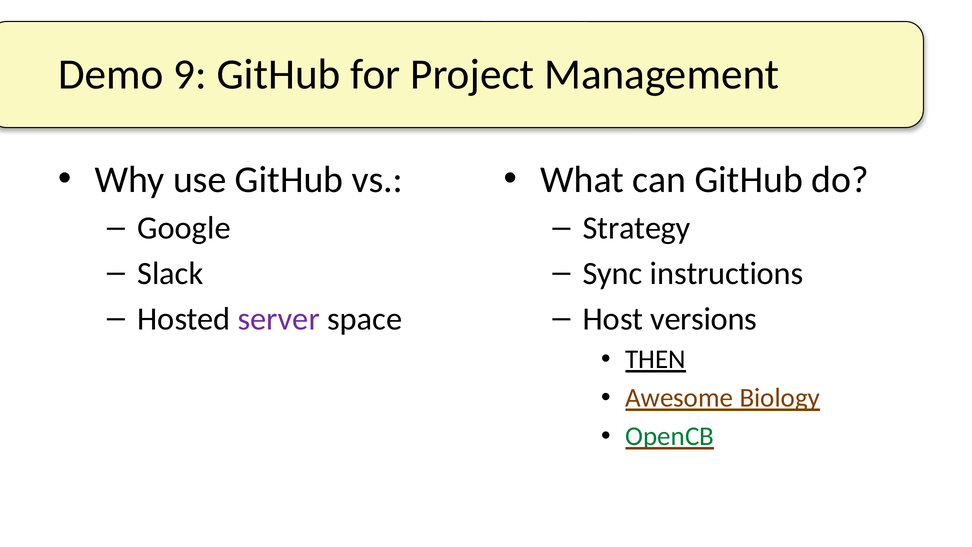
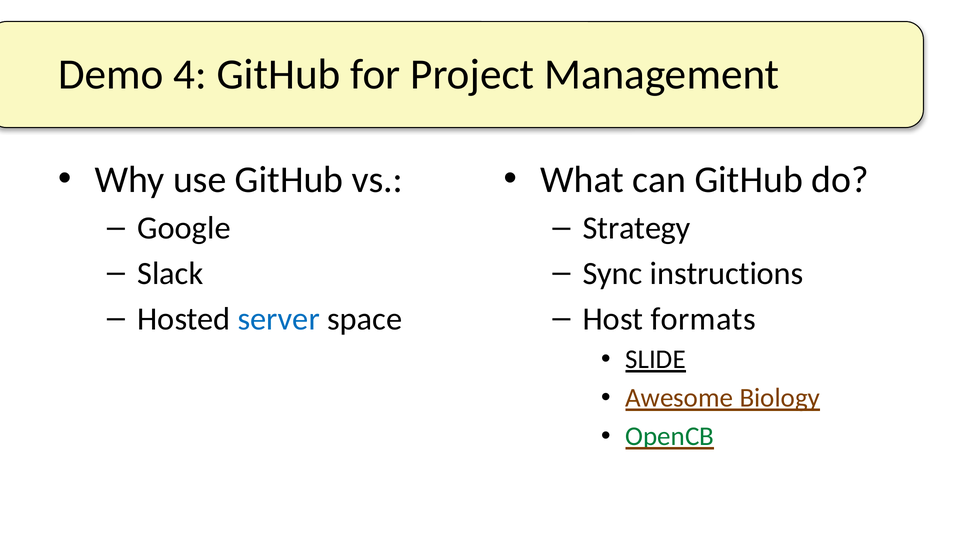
9: 9 -> 4 (190, 75)
server colour: purple -> blue (279, 319)
versions: versions -> formats (703, 319)
THEN: THEN -> SLIDE (656, 359)
